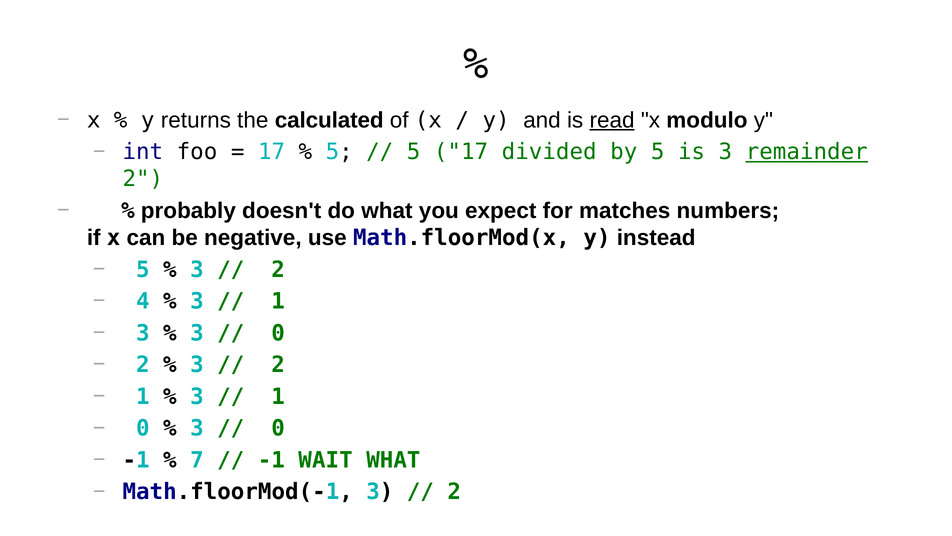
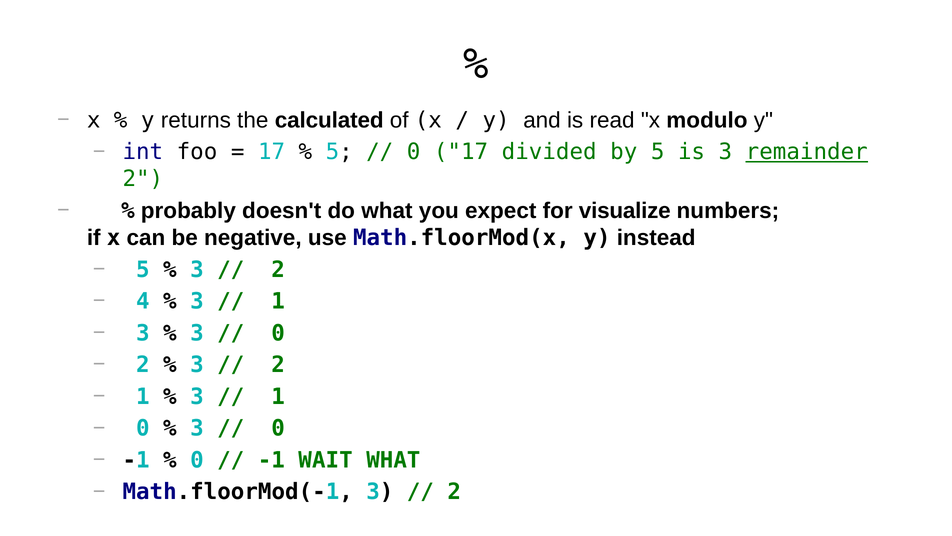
read underline: present -> none (612, 120)
5: 5 -> 0 (414, 152)
matches: matches -> visualize (625, 211)
7: 7 -> 0 (197, 460)
